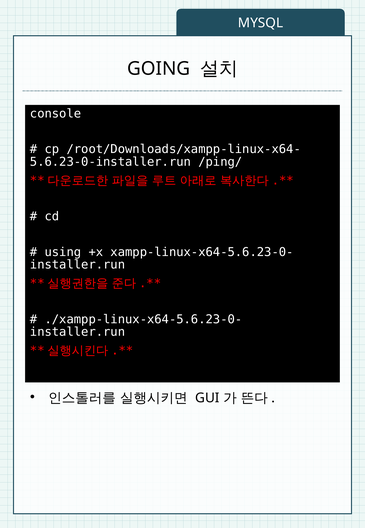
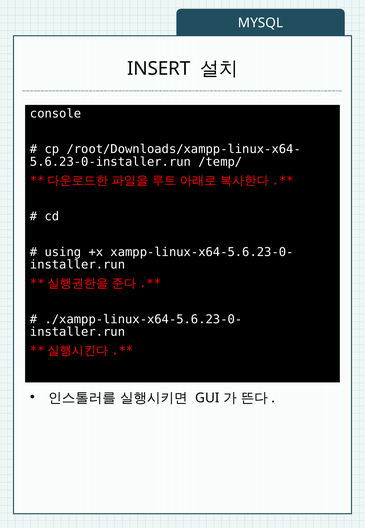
GOING: GOING -> INSERT (159, 69)
/ping/: /ping/ -> /temp/ (220, 162)
